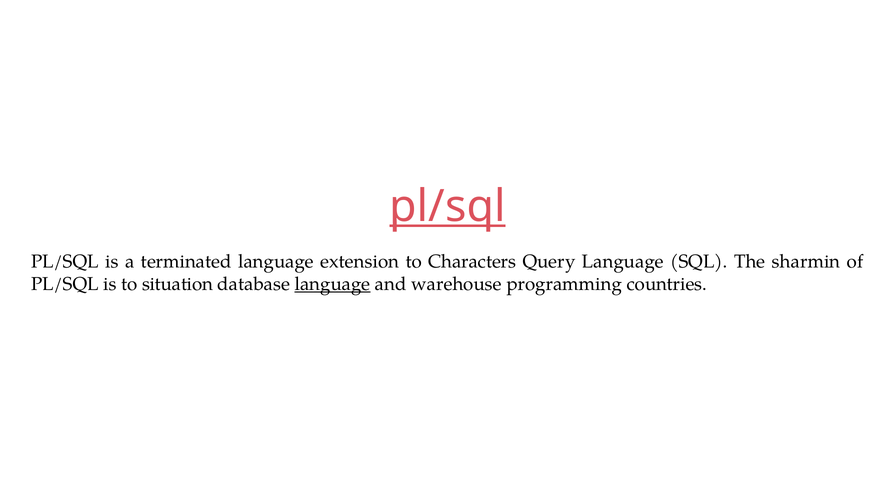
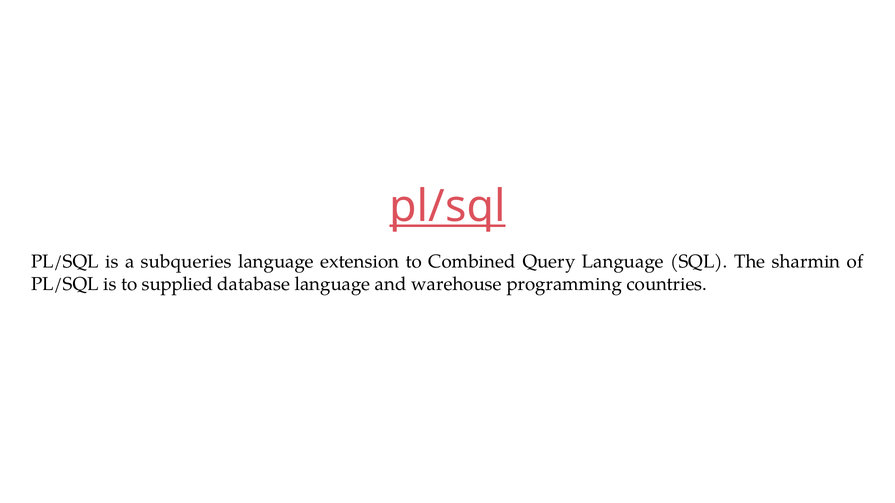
terminated: terminated -> subqueries (186, 262)
Characters: Characters -> Combined (472, 262)
situation: situation -> supplied (178, 284)
language underline: present -> none (333, 284)
